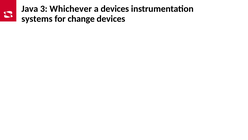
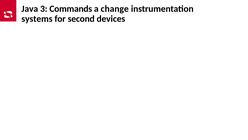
Whichever: Whichever -> Commands (71, 9)
a devices: devices -> change (115, 9)
change: change -> second (81, 19)
